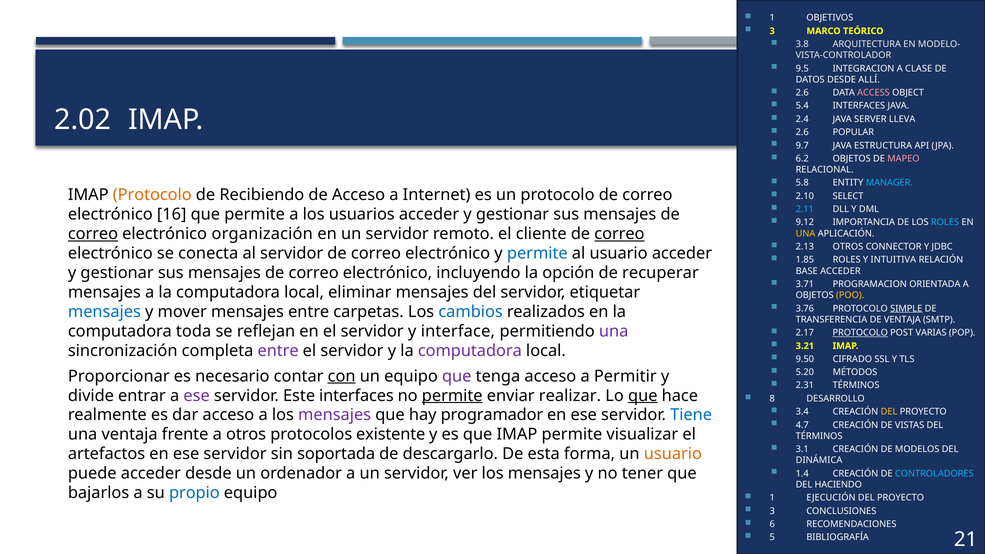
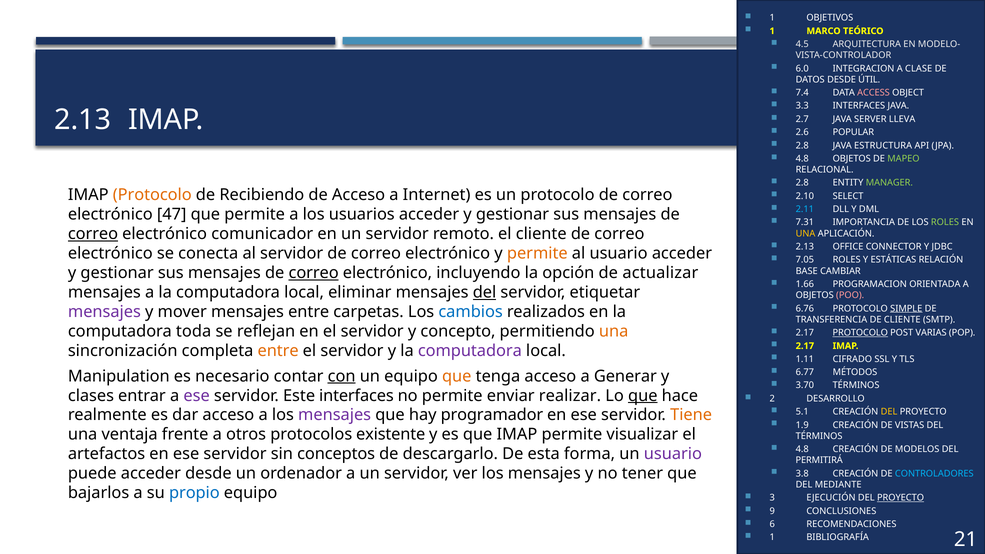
3: 3 -> 1 (772, 31)
3.8: 3.8 -> 4.5 (802, 44)
9.5: 9.5 -> 6.0 (802, 68)
ALLÍ: ALLÍ -> ÚTIL (869, 80)
2.6: 2.6 -> 7.4 (802, 93)
5.4: 5.4 -> 3.3 (802, 106)
2.02: 2.02 -> 2.13 (83, 120)
2.4: 2.4 -> 2.7 (802, 119)
9.7: 9.7 -> 2.8 (802, 145)
6.2: 6.2 -> 4.8 (802, 159)
MAPEO colour: pink -> light green (903, 159)
5.8: 5.8 -> 2.8 (802, 183)
MANAGER colour: light blue -> light green (889, 183)
16: 16 -> 47 (172, 215)
9.12: 9.12 -> 7.31 (805, 222)
ROLES colour: light blue -> light green (945, 222)
organización: organización -> comunicador (262, 234)
correo underline: present -> none (619, 234)
2.13 OTROS: OTROS -> OFFICE (848, 247)
permite colour: blue -> orange (537, 254)
1.85: 1.85 -> 7.05 (805, 260)
INTUITIVA: INTUITIVA -> ESTÁTICAS (893, 260)
correo underline: none -> present (314, 273)
recuperar: recuperar -> actualizar (660, 273)
BASE ACCEDER: ACCEDER -> CAMBIAR (840, 271)
3.71: 3.71 -> 1.66 (805, 284)
del underline: none -> present (485, 292)
POO colour: yellow -> pink (850, 295)
3.76: 3.76 -> 6.76 (805, 308)
mensajes colour: blue -> purple (104, 312)
DE VENTAJA: VENTAJA -> CLIENTE (902, 320)
interface: interface -> concepto (458, 331)
una colour: purple -> orange (614, 331)
3.21: 3.21 -> 2.17 (805, 346)
entre colour: purple -> orange (278, 351)
9.50: 9.50 -> 1.11 (805, 359)
5.20: 5.20 -> 6.77 (805, 372)
Proporcionar: Proporcionar -> Manipulation (119, 376)
que colour: purple -> orange (457, 376)
Permitir: Permitir -> Generar (625, 376)
2.31: 2.31 -> 3.70 (805, 385)
divide: divide -> clases (91, 396)
permite underline: present -> none (452, 396)
8: 8 -> 2 (772, 399)
3.4: 3.4 -> 5.1 (802, 412)
Tiene colour: blue -> orange (691, 415)
4.7: 4.7 -> 1.9 (802, 425)
3.1: 3.1 -> 4.8 (802, 449)
soportada: soportada -> conceptos (336, 454)
usuario colour: orange -> purple (673, 454)
DINÁMICA: DINÁMICA -> PERMITIRÁ (819, 460)
1.4: 1.4 -> 3.8 (802, 474)
HACIENDO: HACIENDO -> MEDIANTE (838, 485)
1: 1 -> 3 (772, 498)
PROYECTO underline: none -> present (901, 498)
3: 3 -> 9 (772, 511)
5: 5 -> 1 (772, 537)
